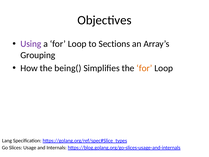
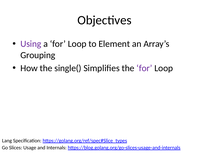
Sections: Sections -> Element (114, 44)
being(: being( -> single( (68, 68)
for colour: orange -> purple (144, 68)
